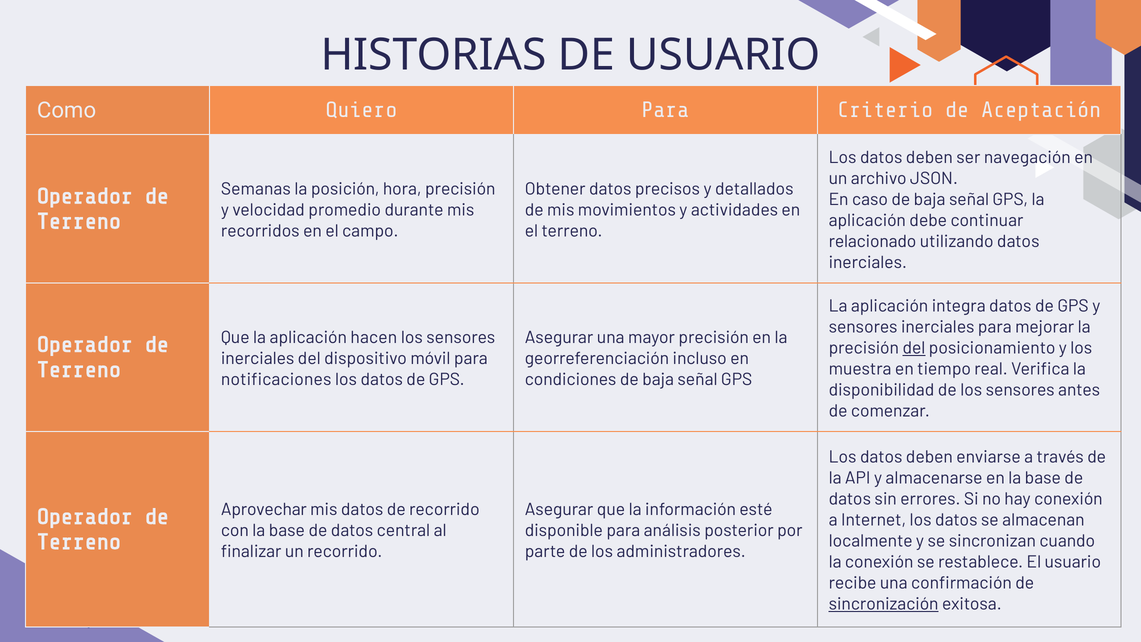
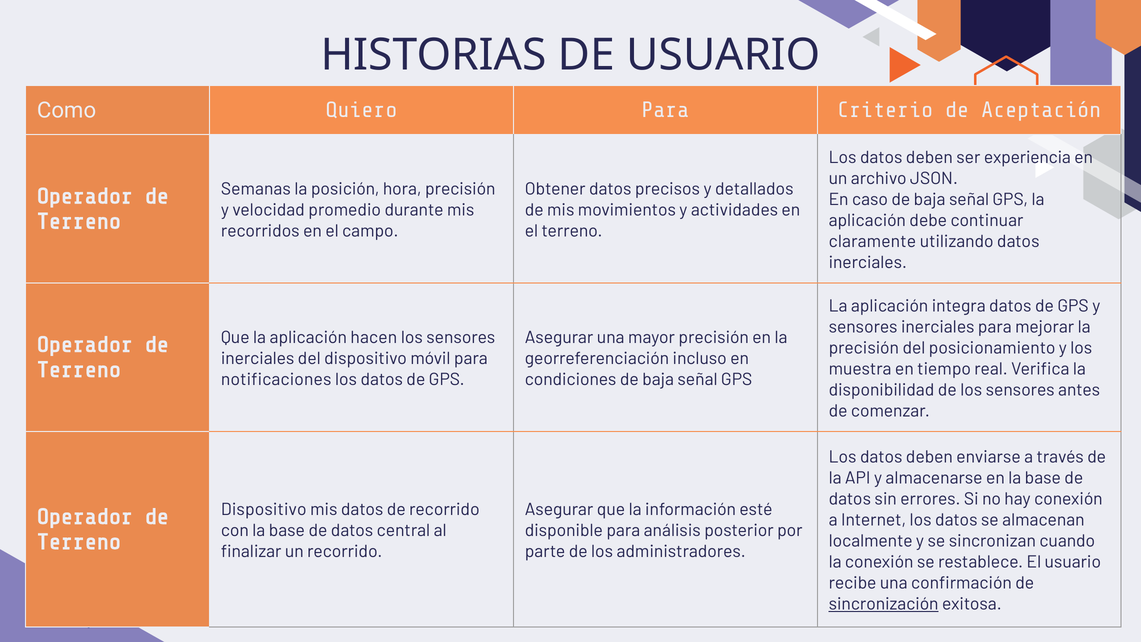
navegación: navegación -> experiencia (1027, 158)
relacionado: relacionado -> claramente (872, 241)
del underline: present -> none (914, 348)
Aprovechar: Aprovechar -> Dispositivo (264, 509)
